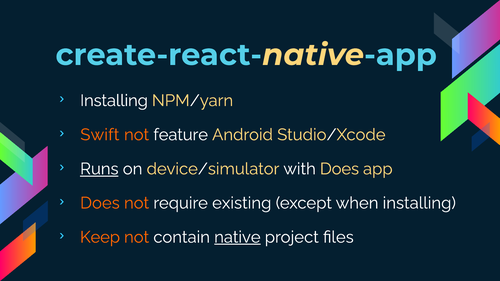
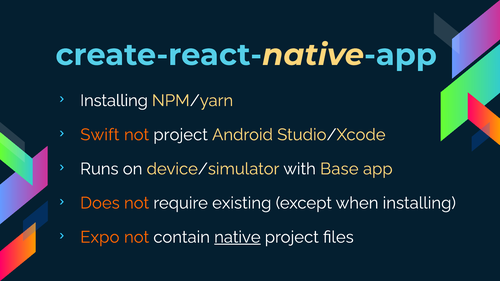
not feature: feature -> project (181, 135)
Runs underline: present -> none (99, 169)
with Does: Does -> Base (339, 169)
Keep: Keep -> Expo (100, 237)
